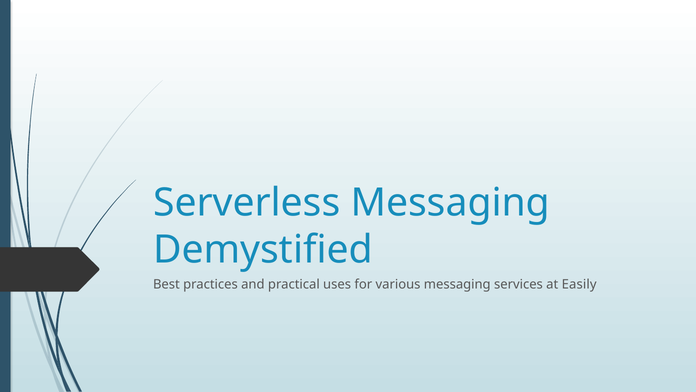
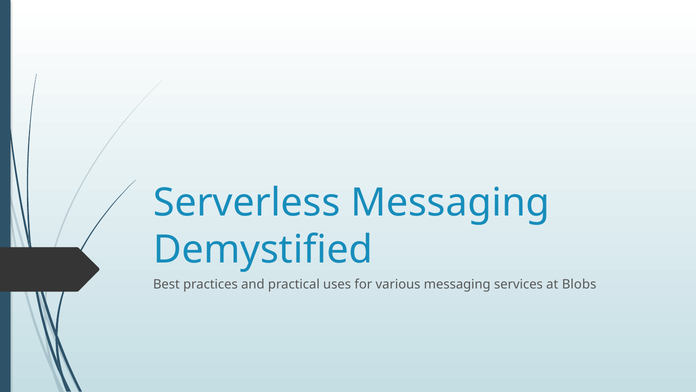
Easily: Easily -> Blobs (579, 284)
